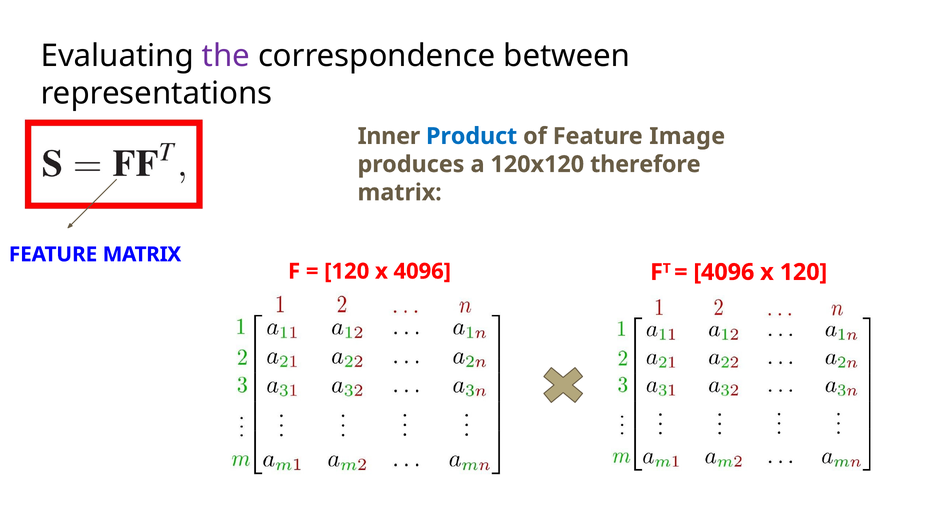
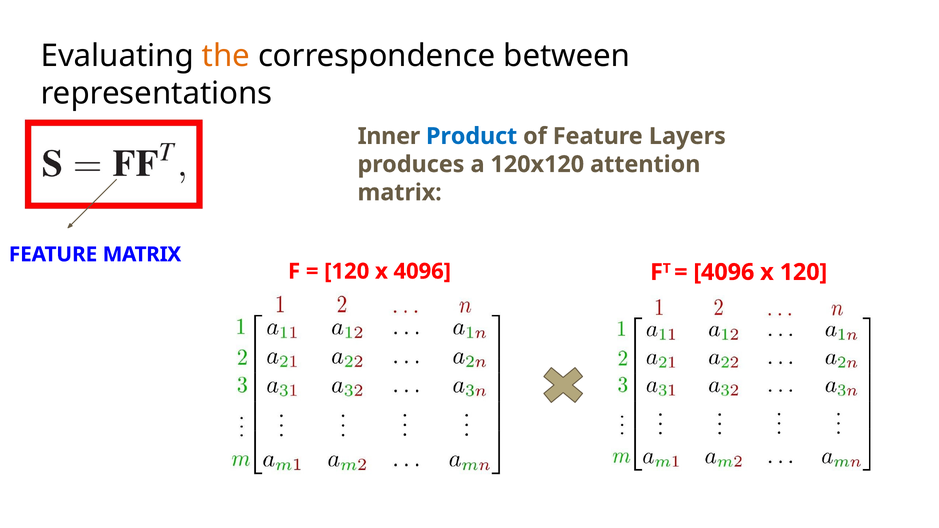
the colour: purple -> orange (226, 56)
Image: Image -> Layers (687, 136)
therefore: therefore -> attention (645, 164)
